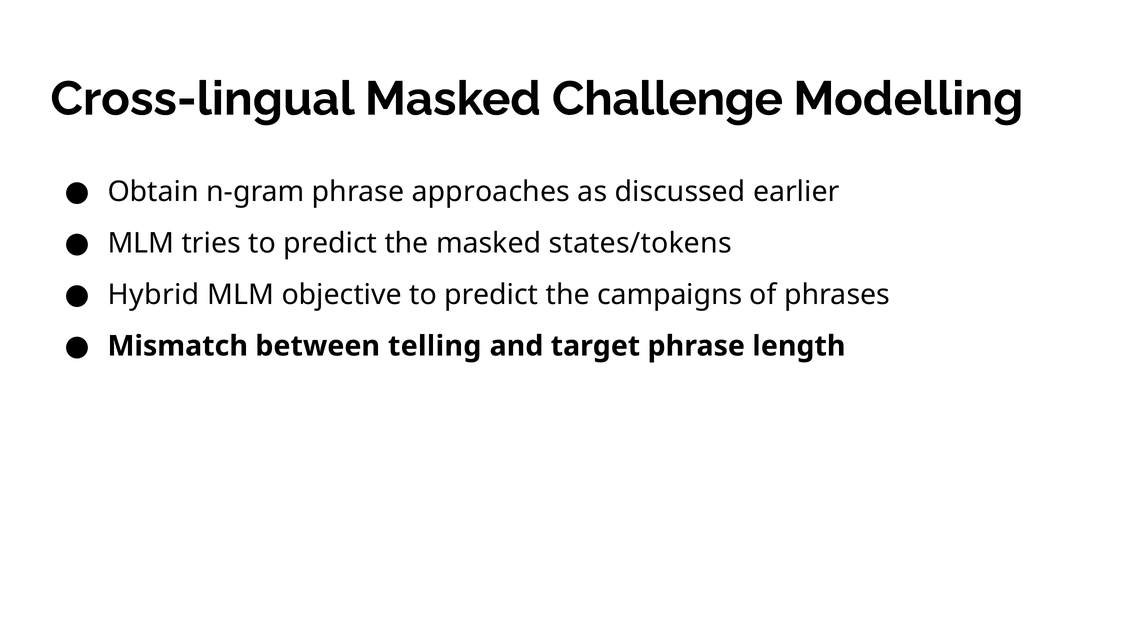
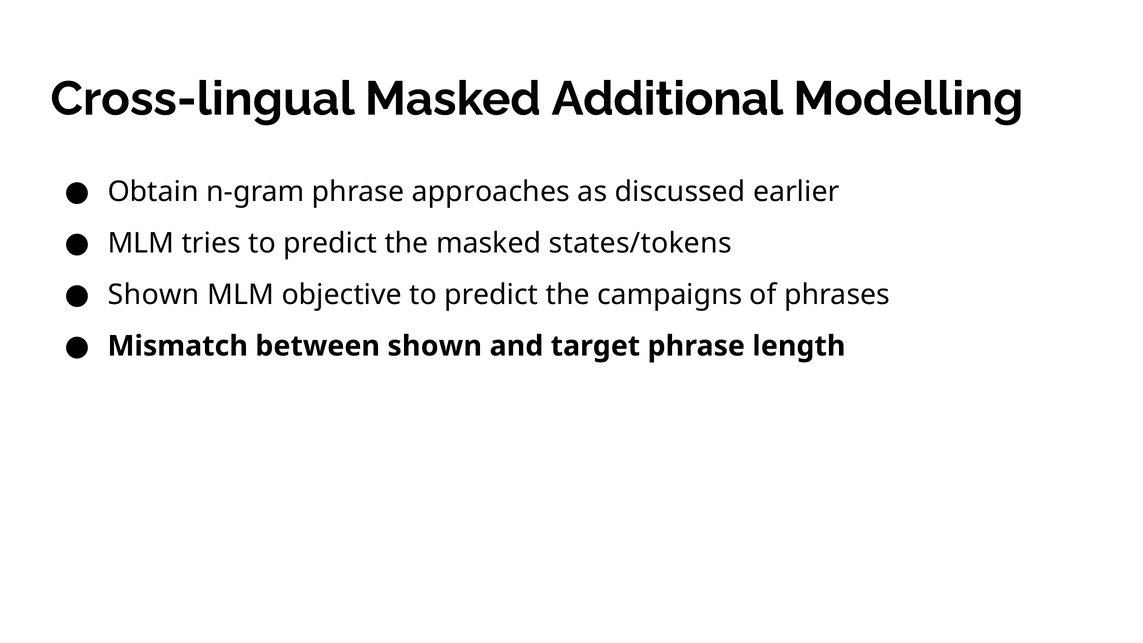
Challenge: Challenge -> Additional (667, 99)
Hybrid: Hybrid -> Shown (154, 295)
between telling: telling -> shown (435, 346)
